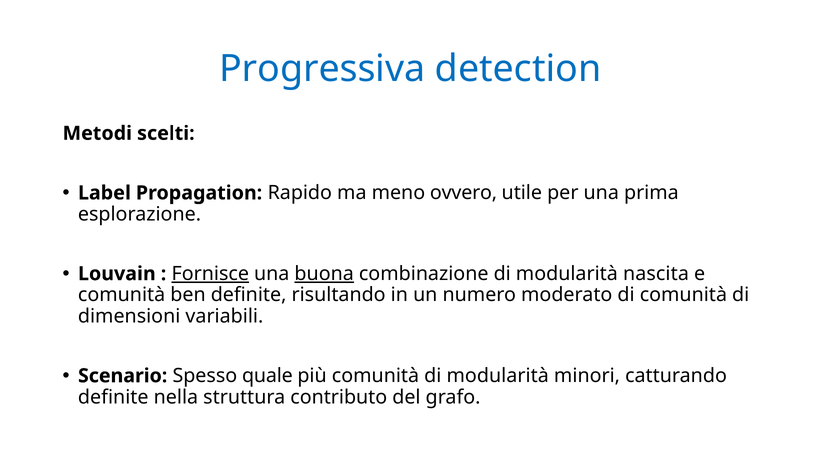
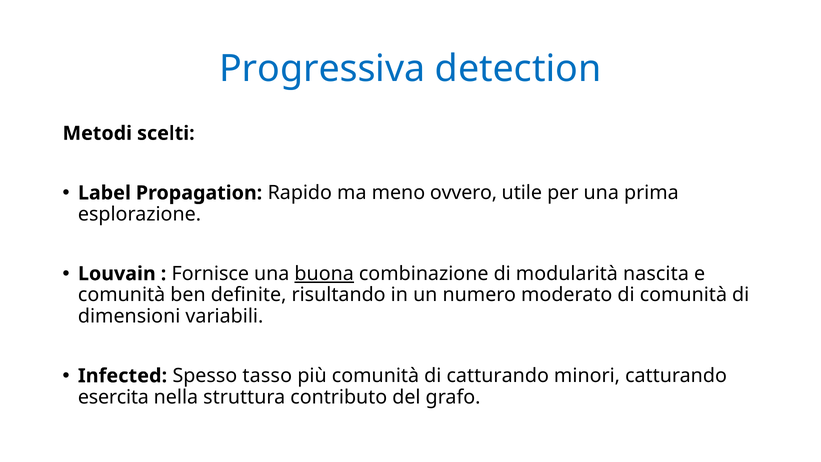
Fornisce underline: present -> none (210, 274)
Scenario: Scenario -> Infected (123, 376)
quale: quale -> tasso (267, 376)
comunità di modularità: modularità -> catturando (498, 376)
definite: definite -> esercita (113, 397)
